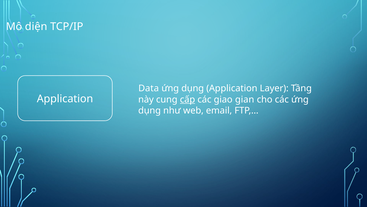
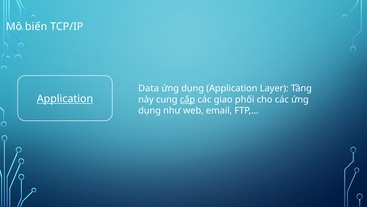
diện: diện -> biến (36, 26)
Application underline: none -> present (65, 99)
gian: gian -> phối (245, 99)
